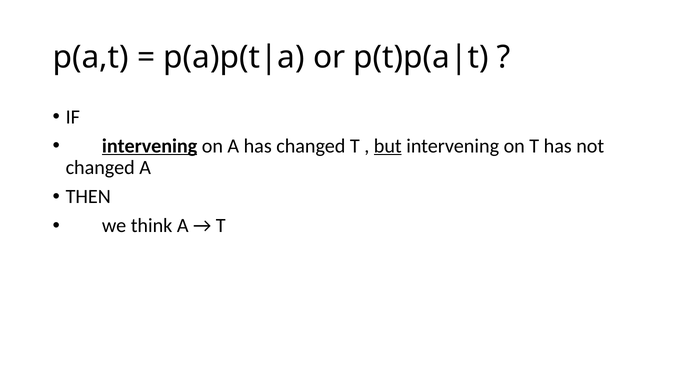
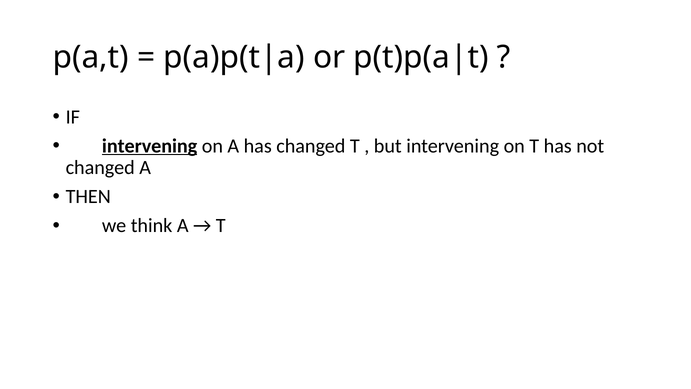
but underline: present -> none (388, 146)
